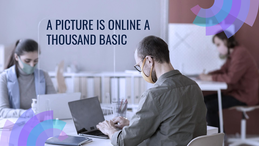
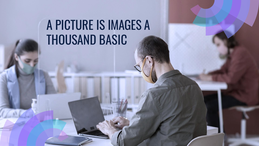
ONLINE: ONLINE -> IMAGES (125, 26)
